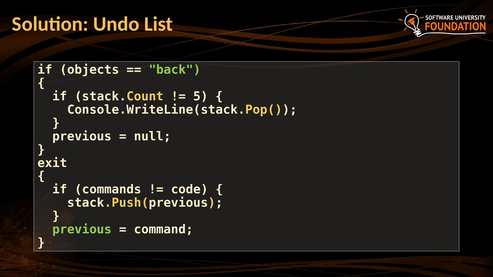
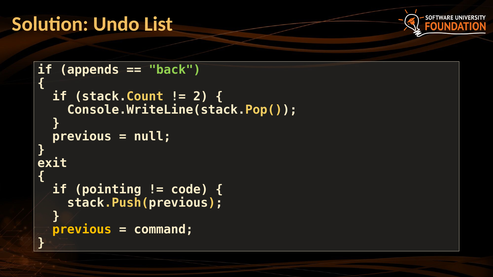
objects: objects -> appends (89, 70)
5: 5 -> 2 (201, 97)
commands: commands -> pointing (108, 190)
previous colour: light green -> yellow (82, 230)
